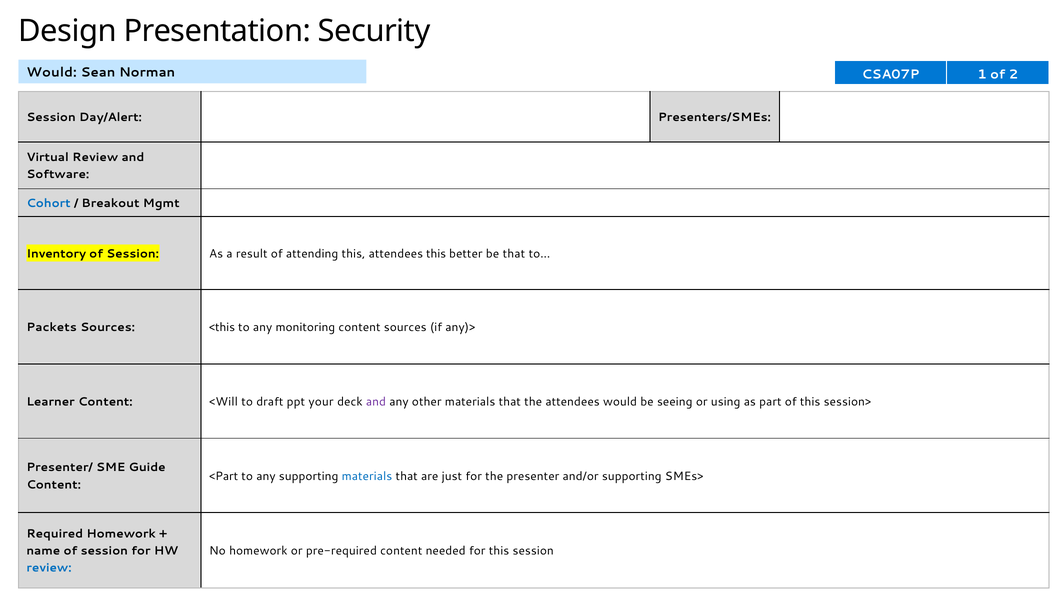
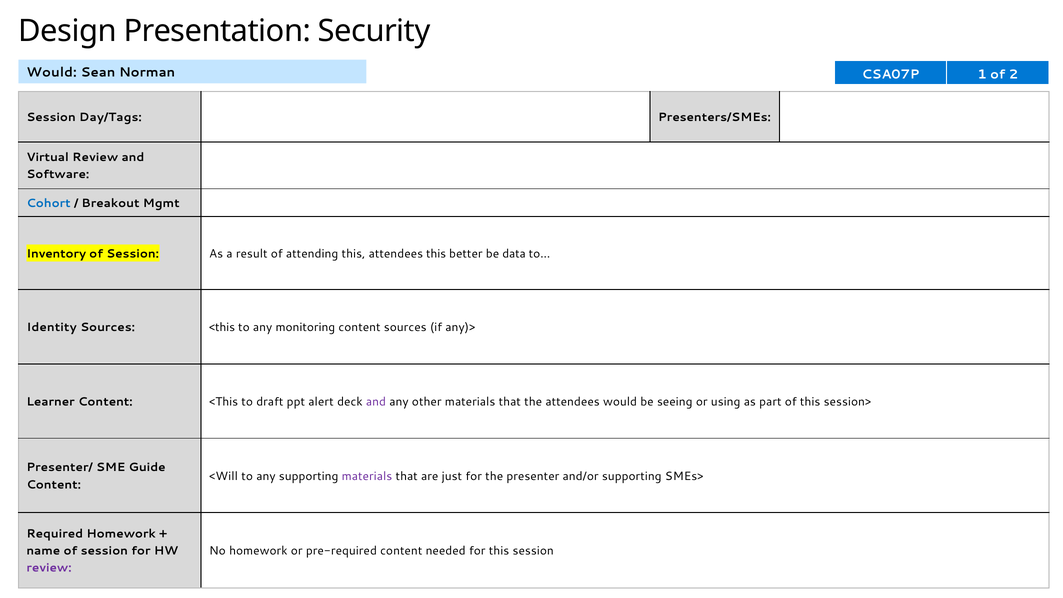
Day/Alert: Day/Alert -> Day/Tags (110, 117)
be that: that -> data (514, 254)
Packets: Packets -> Identity (52, 327)
Content <Will: <Will -> <This (224, 402)
your: your -> alert (321, 402)
<Part: <Part -> <Will (224, 476)
materials colour: blue -> purple (367, 476)
review colour: blue -> purple (49, 568)
